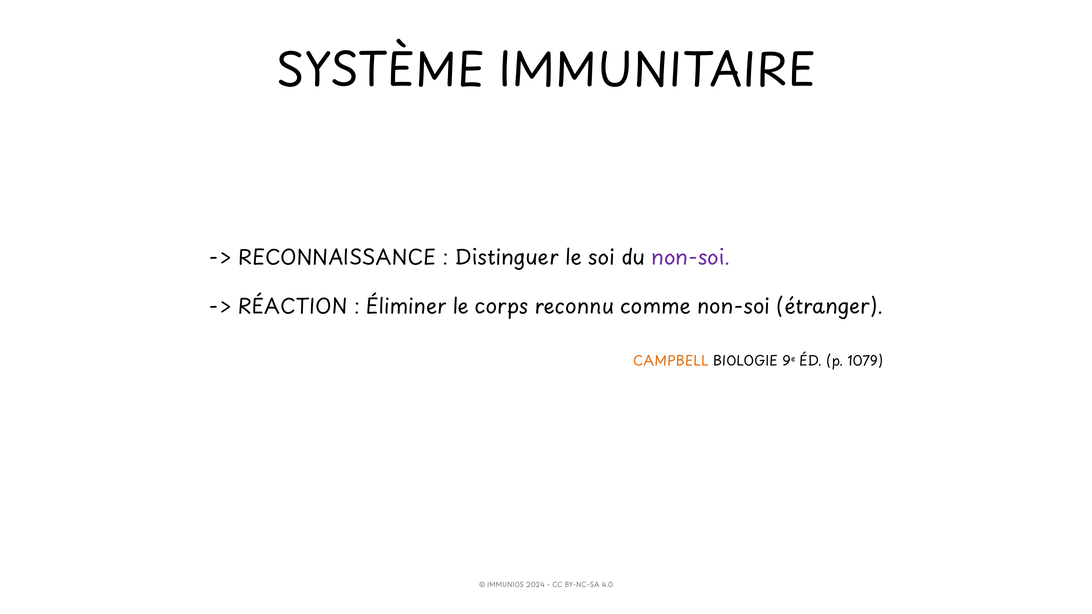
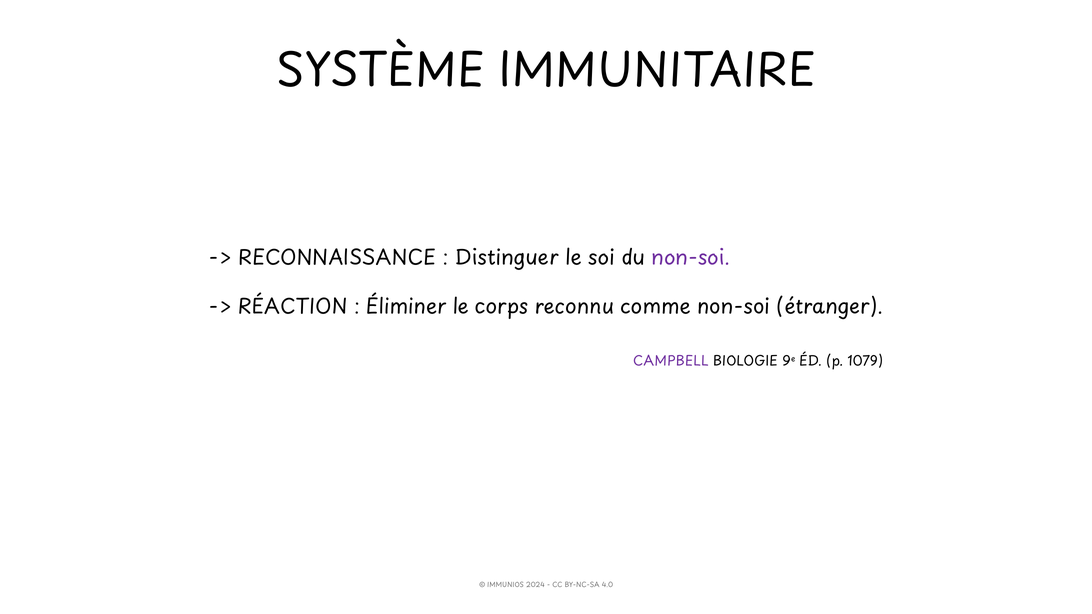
CAMPBELL colour: orange -> purple (671, 361)
